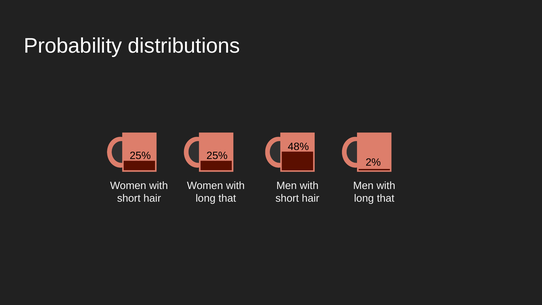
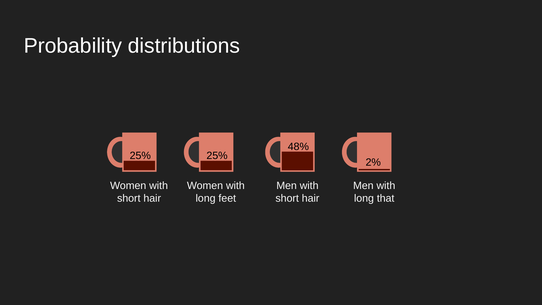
that: that -> feet (227, 198)
